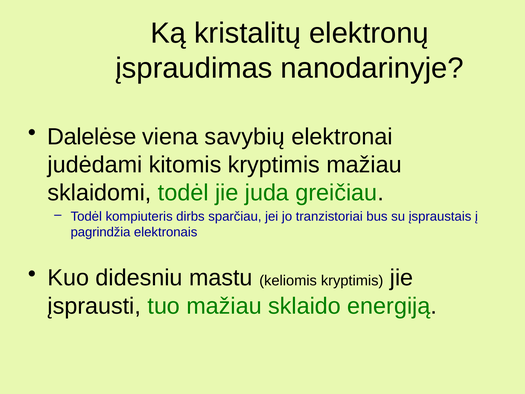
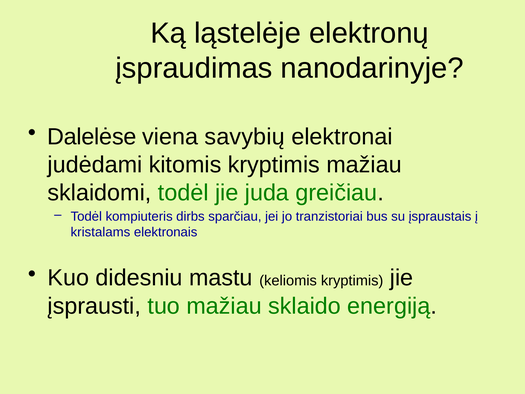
kristalitų: kristalitų -> ląstelėje (248, 33)
pagrindžia: pagrindžia -> kristalams (100, 232)
